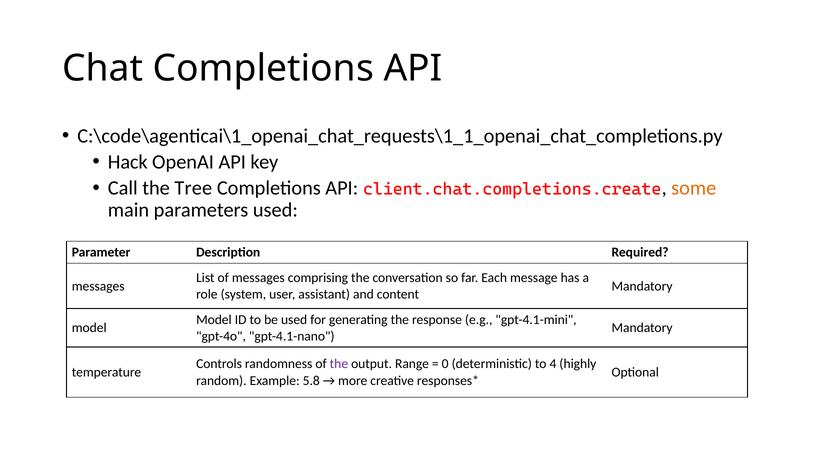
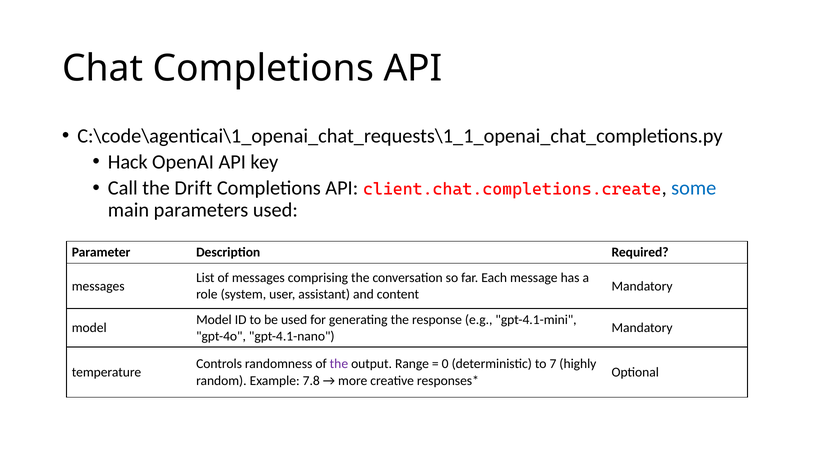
Tree: Tree -> Drift (193, 188)
some colour: orange -> blue (694, 188)
4: 4 -> 7 (553, 364)
5.8: 5.8 -> 7.8 (311, 380)
